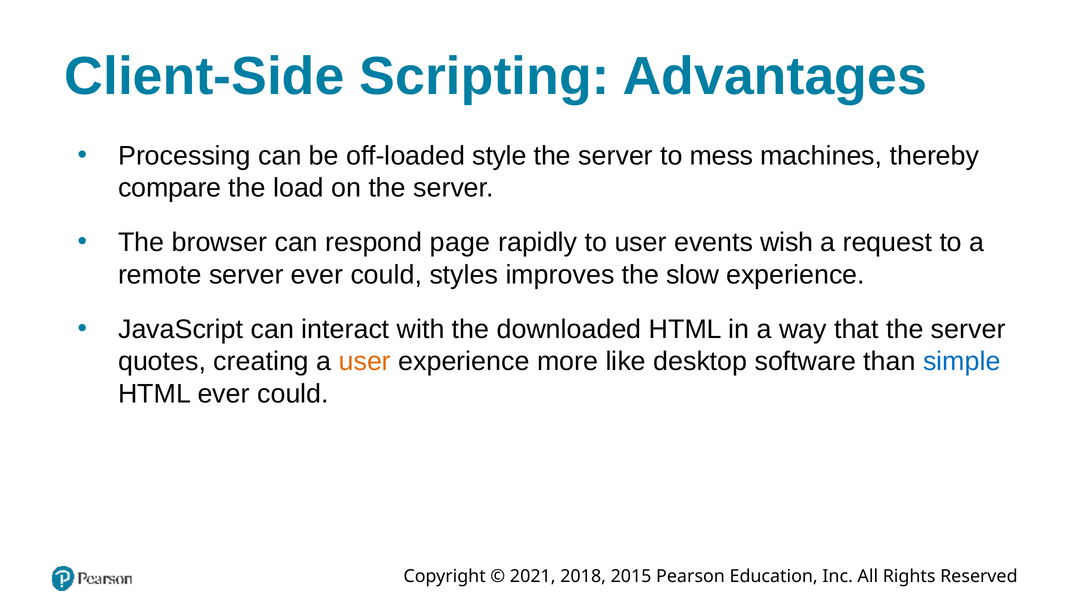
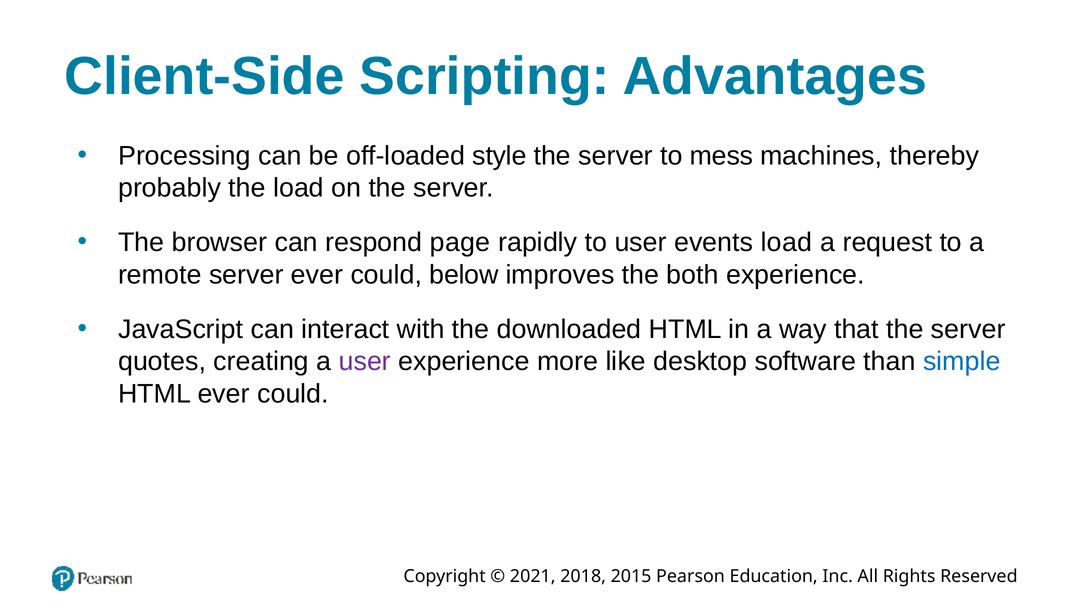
compare: compare -> probably (170, 188)
events wish: wish -> load (786, 243)
styles: styles -> below (464, 275)
slow: slow -> both (693, 275)
user colour: orange -> purple (365, 362)
